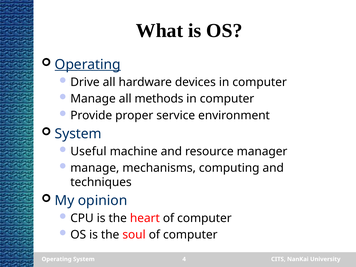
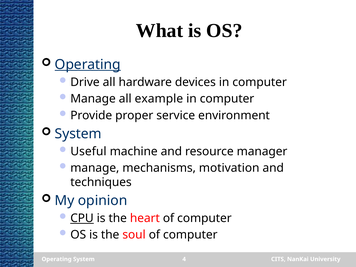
methods: methods -> example (159, 99)
computing: computing -> motivation (229, 168)
CPU underline: none -> present (82, 218)
